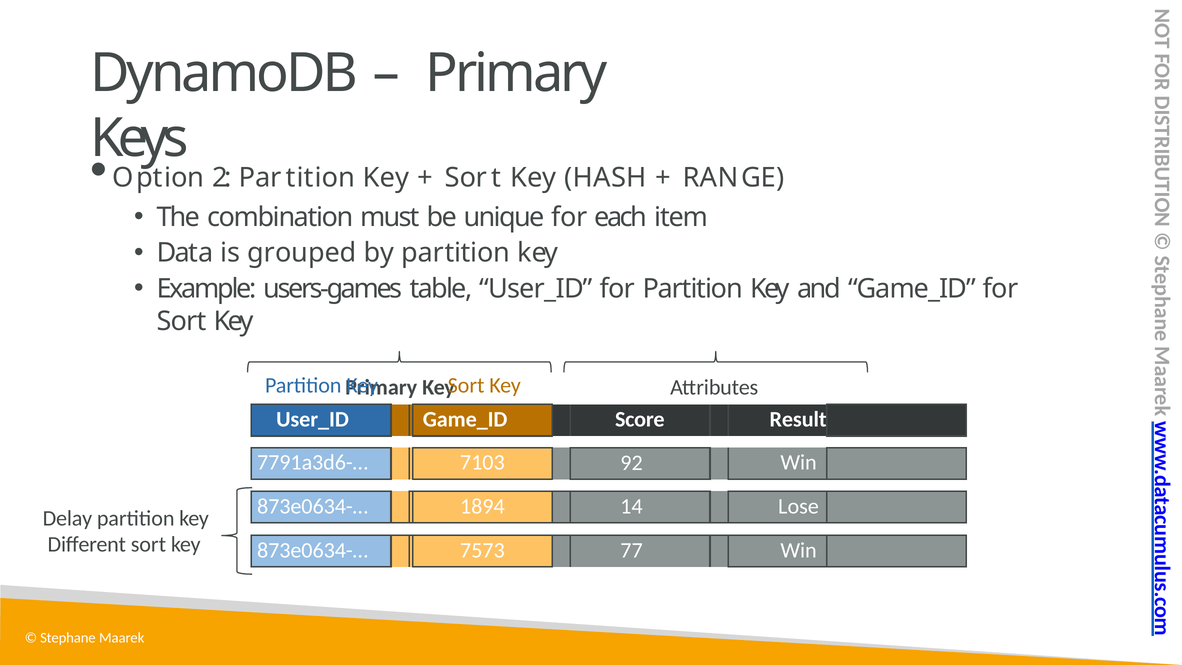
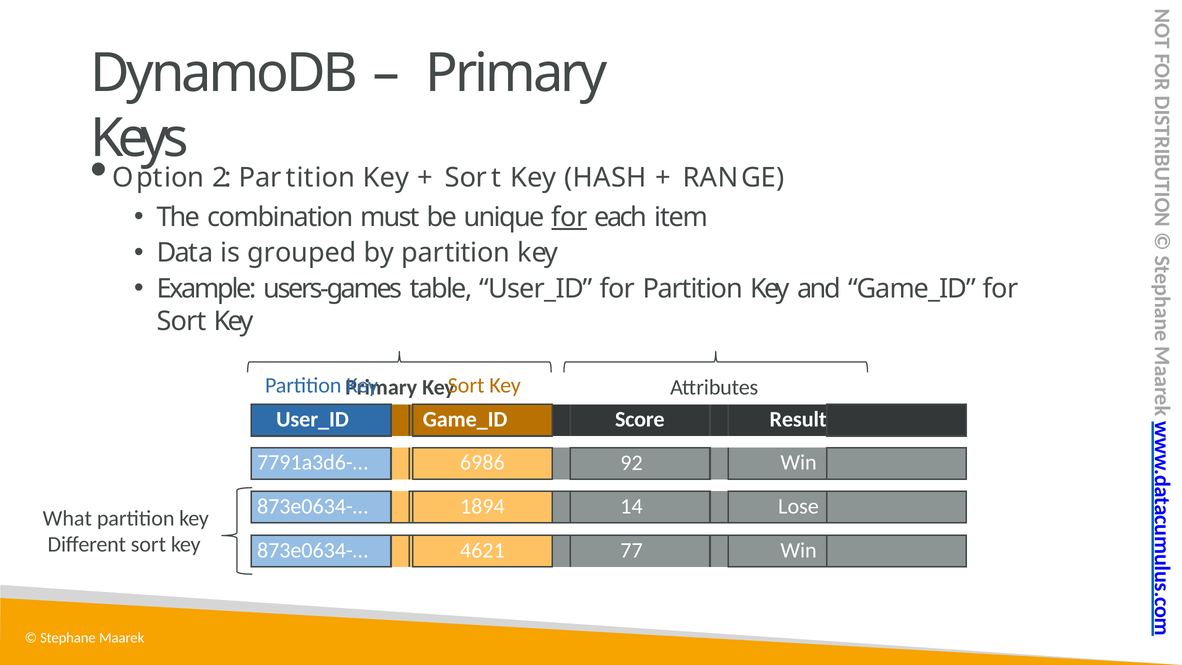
for underline: none -> present (569, 217)
7103: 7103 -> 6986 (482, 462)
Delay: Delay -> What (67, 518)
7573: 7573 -> 4621 (482, 550)
